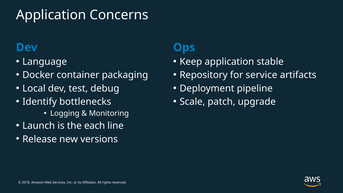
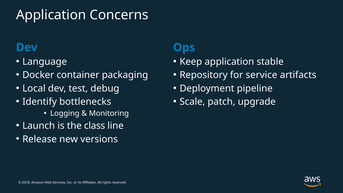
each: each -> class (95, 126)
